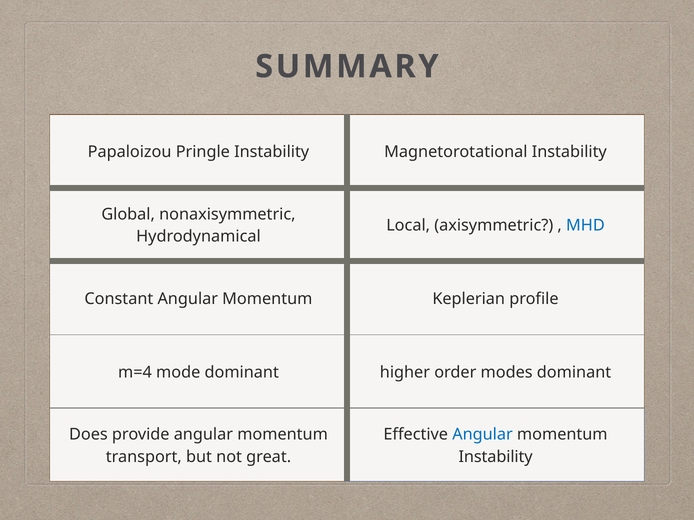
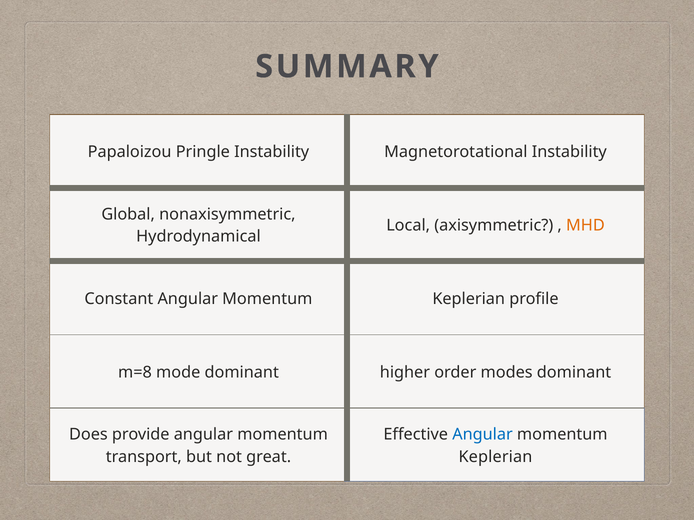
MHD colour: blue -> orange (585, 226)
m=4: m=4 -> m=8 (135, 373)
Instability: Instability -> Keplerian (495, 457)
